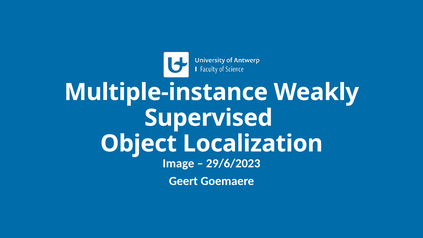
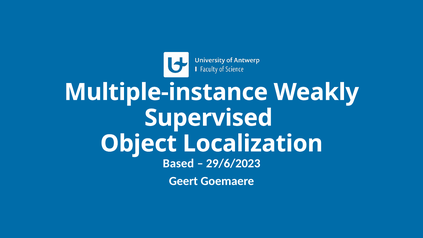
Image: Image -> Based (178, 163)
